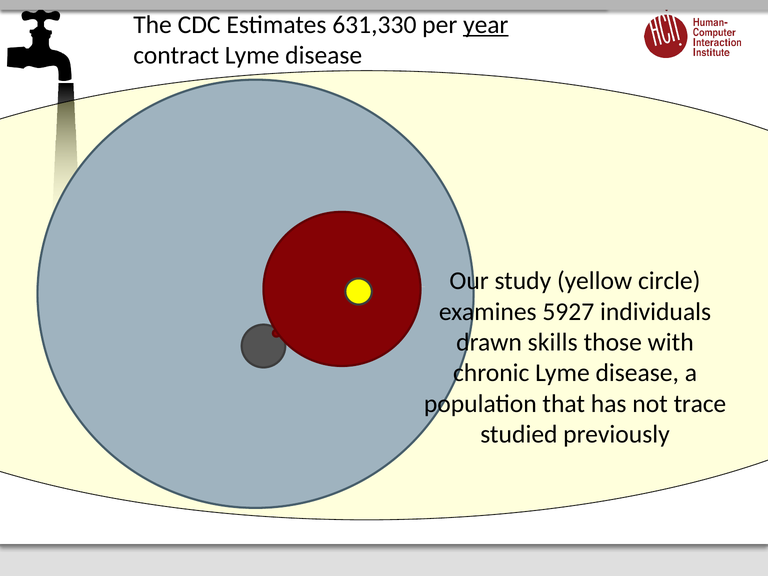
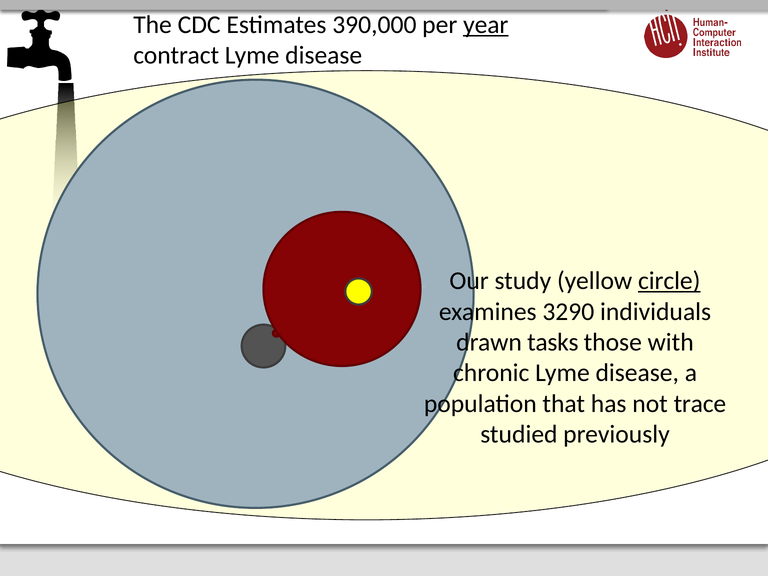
631,330: 631,330 -> 390,000 (374, 25)
circle underline: none -> present (669, 281)
5927: 5927 -> 3290 (568, 312)
skills: skills -> tasks (553, 342)
